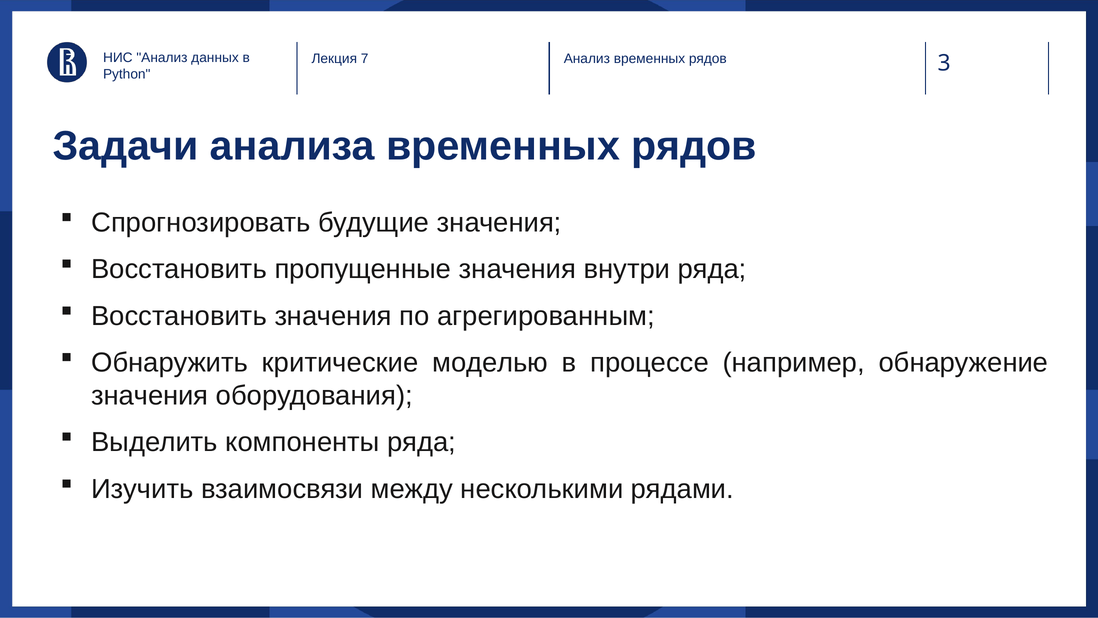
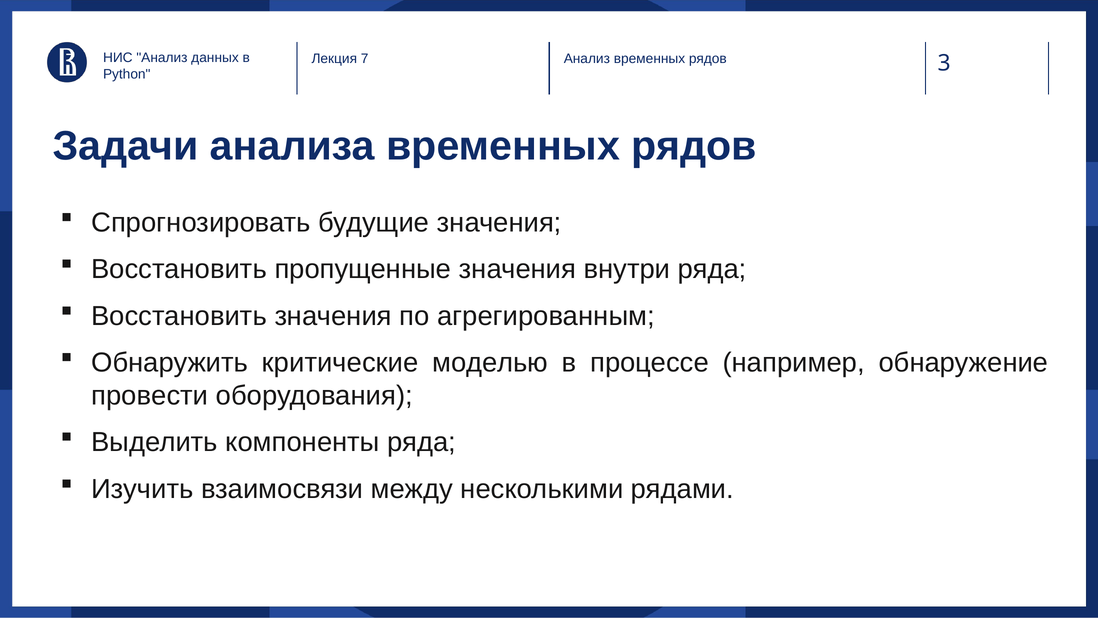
значения: значения -> провести (150, 395)
